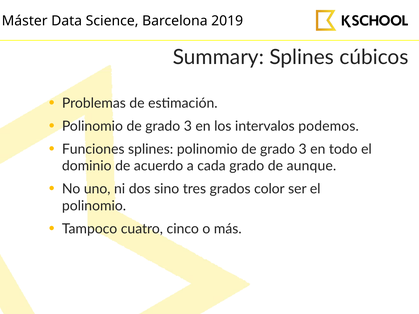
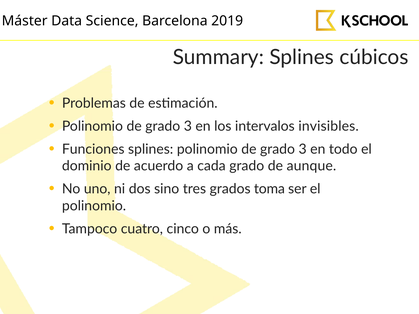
podemos: podemos -> invisibles (329, 126)
color: color -> toma (269, 189)
